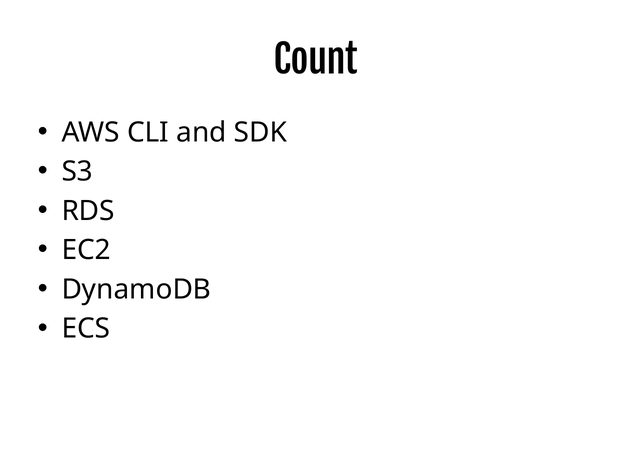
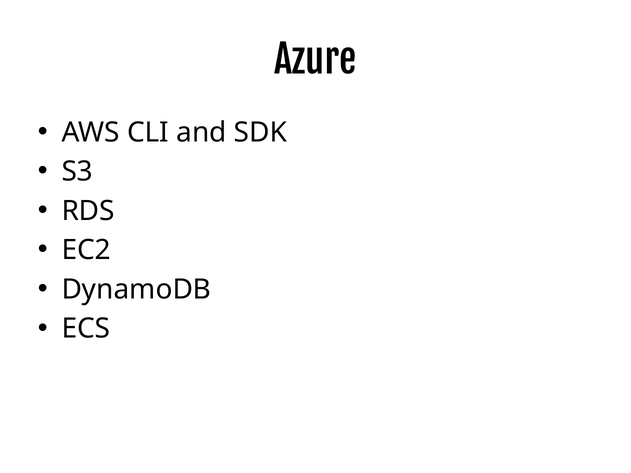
Count: Count -> Azure (315, 61)
